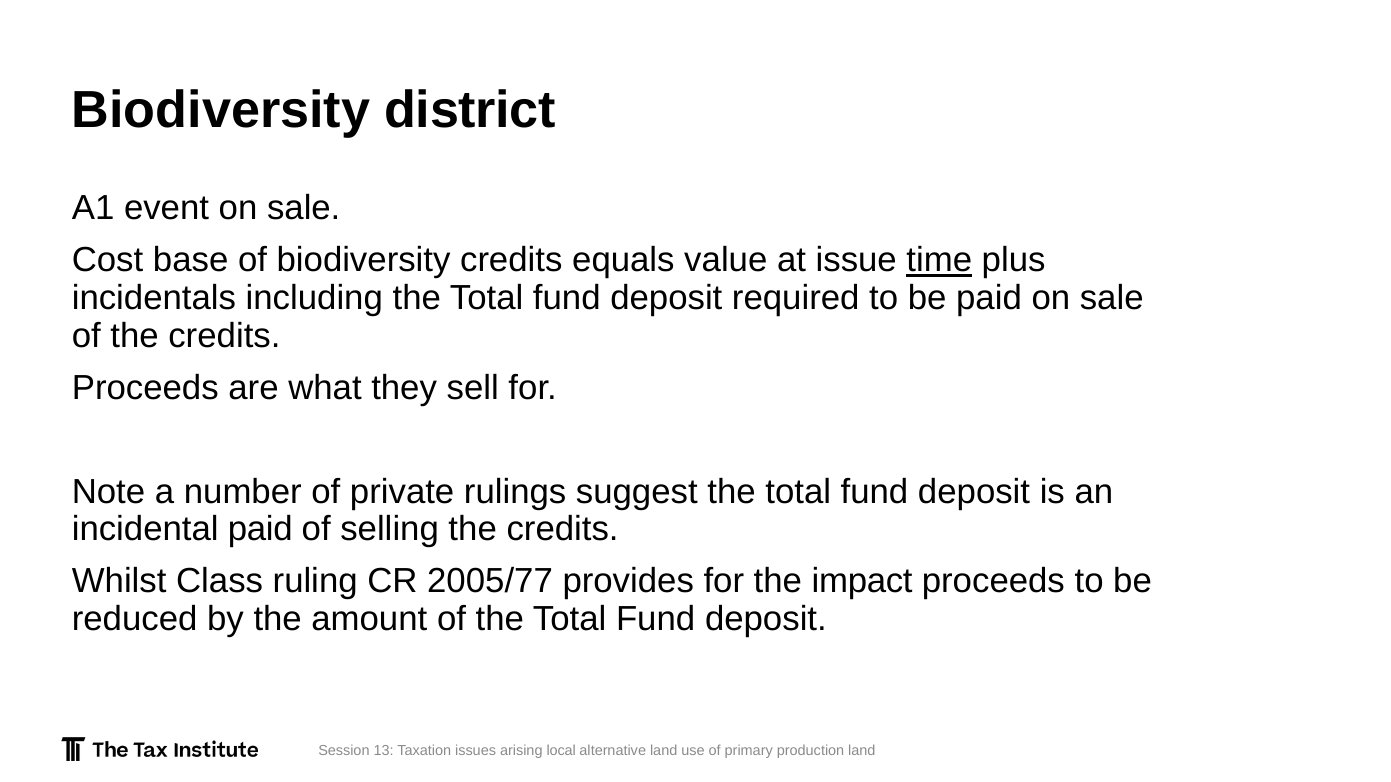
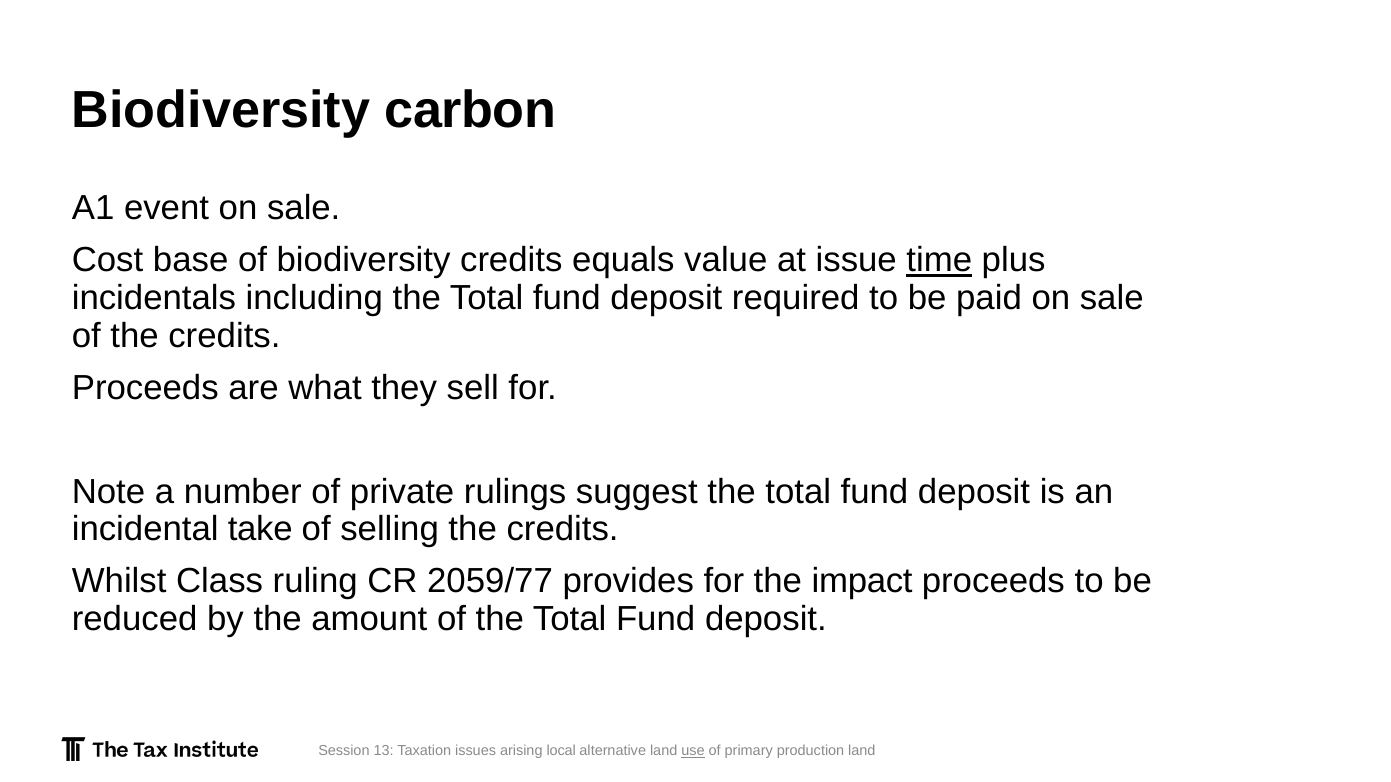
district: district -> carbon (470, 110)
incidental paid: paid -> take (260, 529)
2005/77: 2005/77 -> 2059/77 (490, 581)
use underline: none -> present (693, 752)
